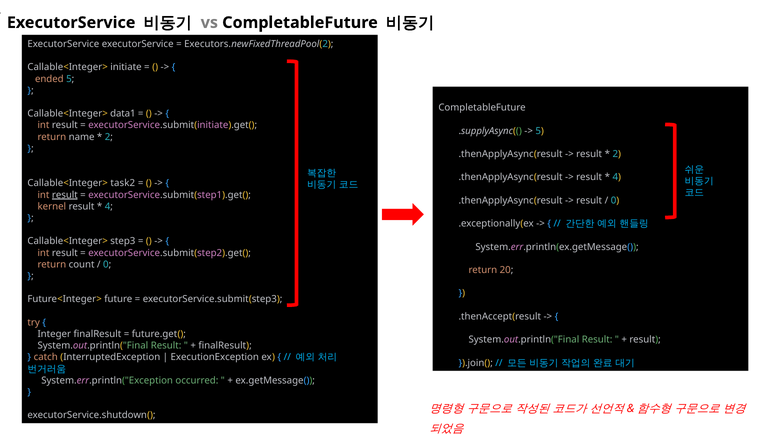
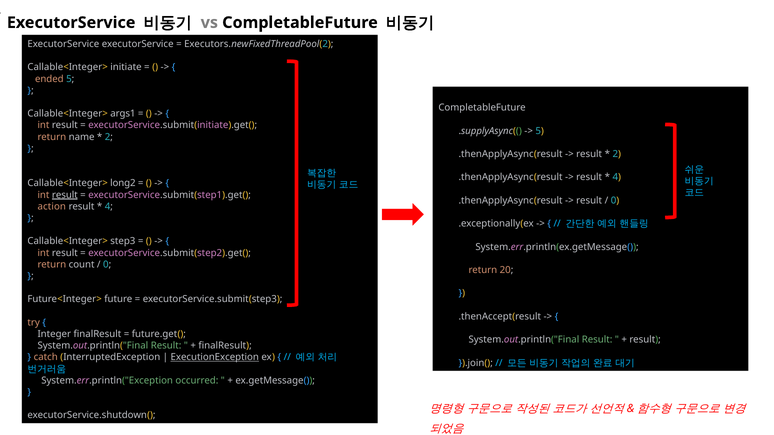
data1: data1 -> args1 (123, 114)
task2: task2 -> long2 (123, 183)
kernel: kernel -> action (52, 207)
ExecutionException underline: none -> present (215, 358)
